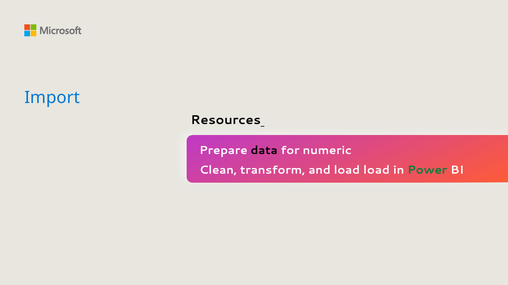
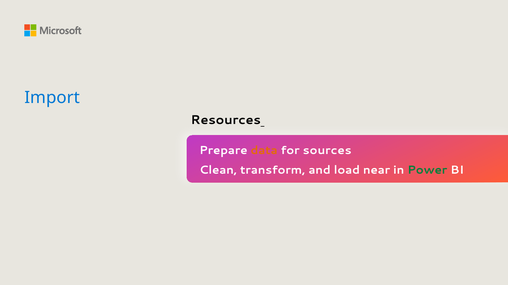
data colour: black -> orange (264, 151)
numeric: numeric -> sources (327, 151)
load load: load -> near (377, 170)
